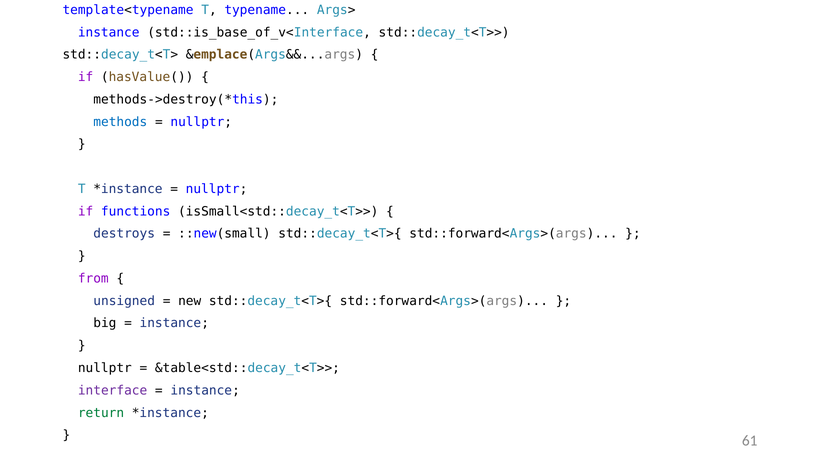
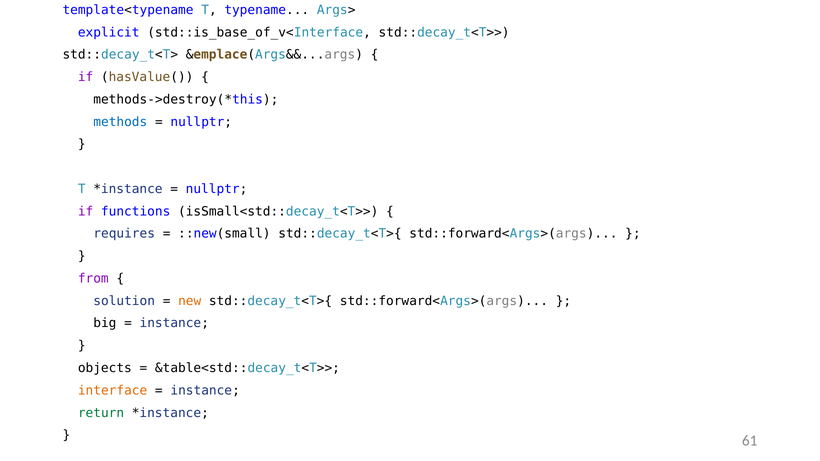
instance: instance -> explicit (109, 32)
destroys: destroys -> requires (124, 234)
unsigned: unsigned -> solution (124, 301)
new colour: black -> orange (190, 301)
nullptr: nullptr -> objects (105, 368)
interface colour: purple -> orange (113, 391)
